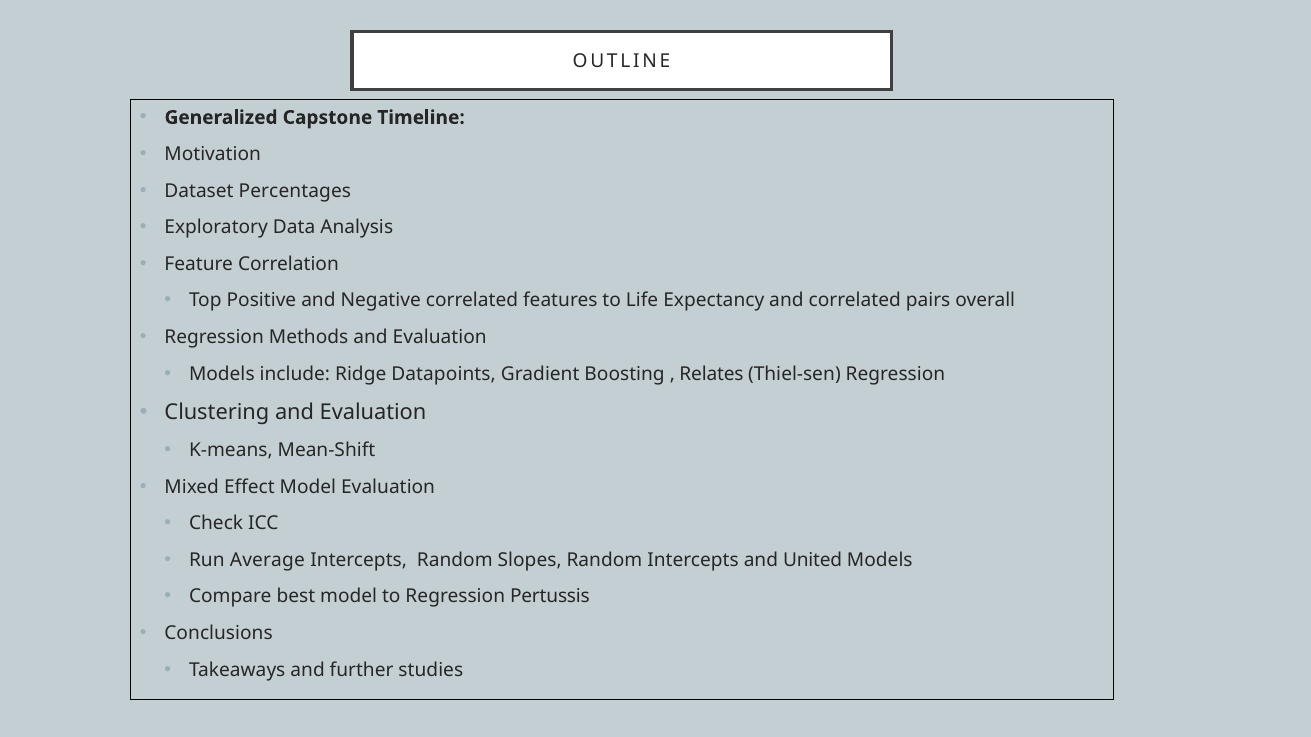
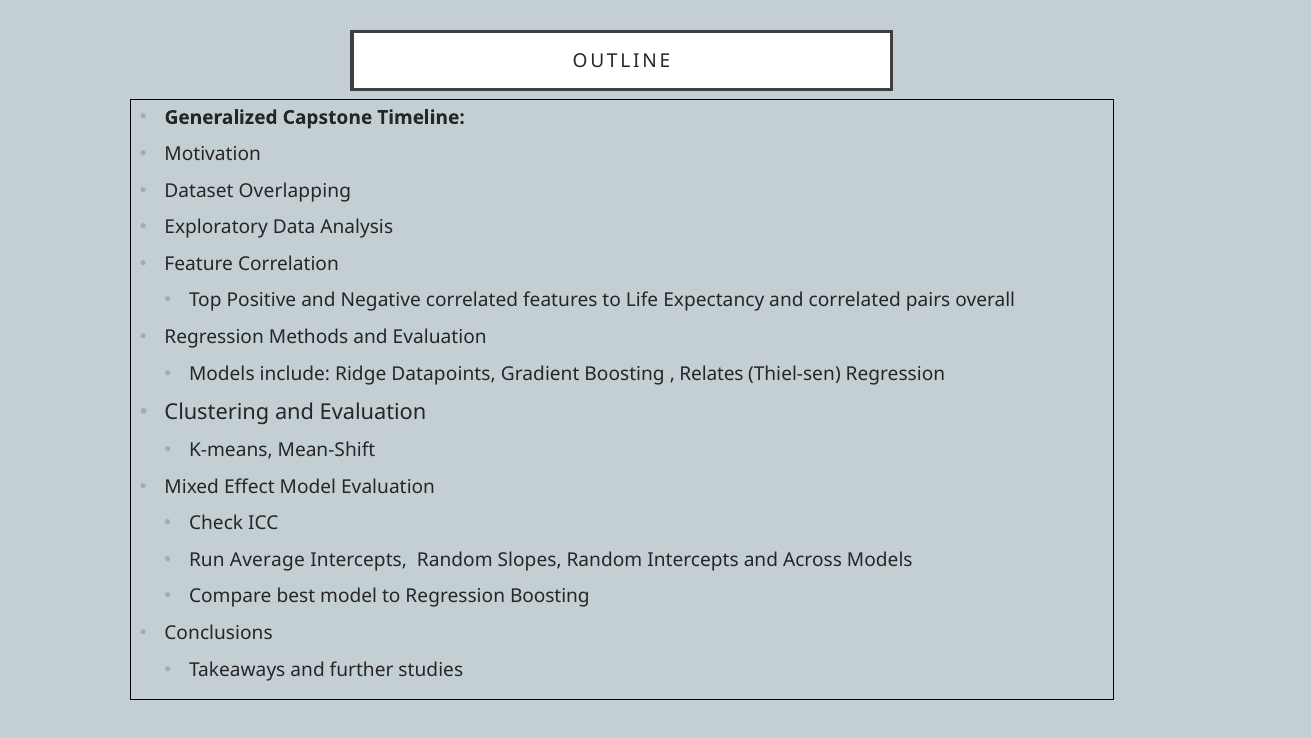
Percentages: Percentages -> Overlapping (295, 191)
United: United -> Across (813, 560)
Regression Pertussis: Pertussis -> Boosting (550, 597)
